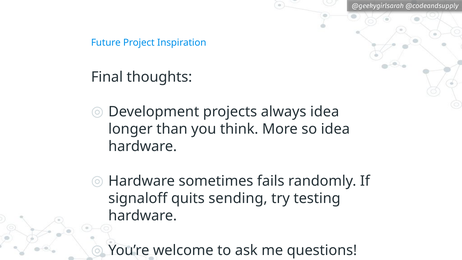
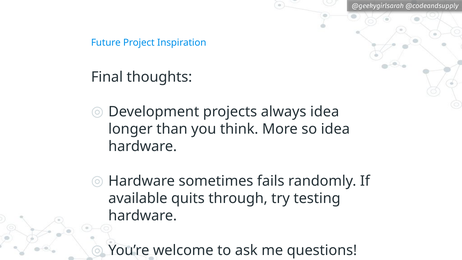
signaloff: signaloff -> available (138, 198)
sending: sending -> through (238, 198)
